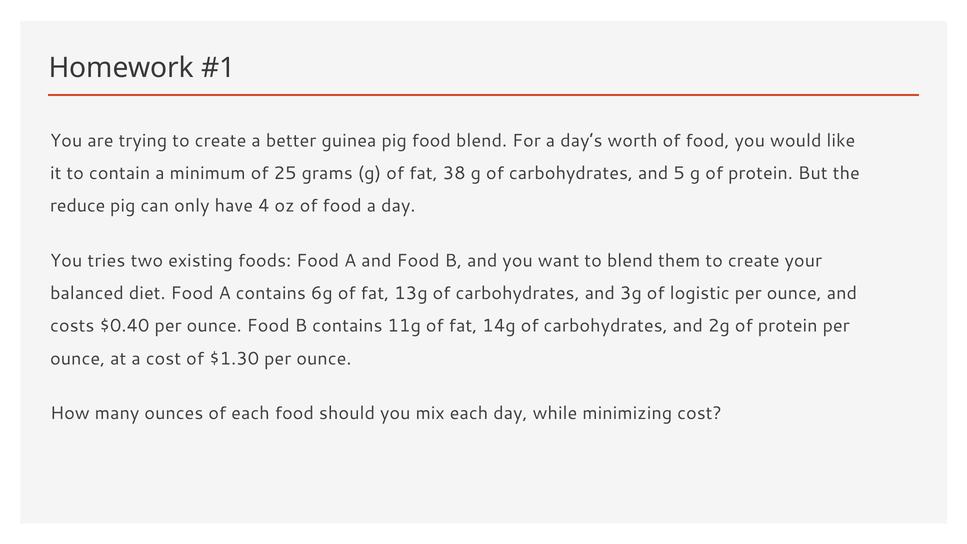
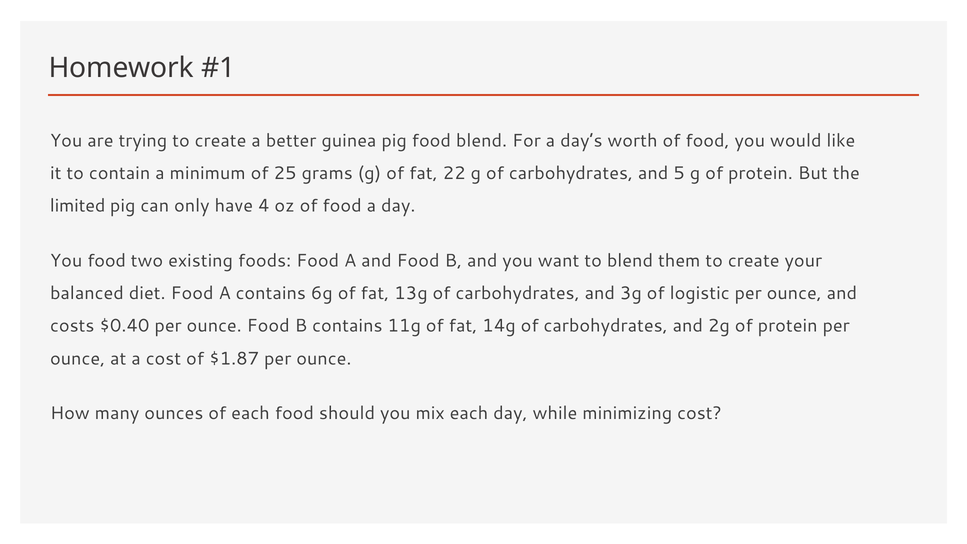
38: 38 -> 22 (454, 173)
reduce: reduce -> limited (78, 206)
You tries: tries -> food (107, 261)
$1.30: $1.30 -> $1.87 (234, 358)
